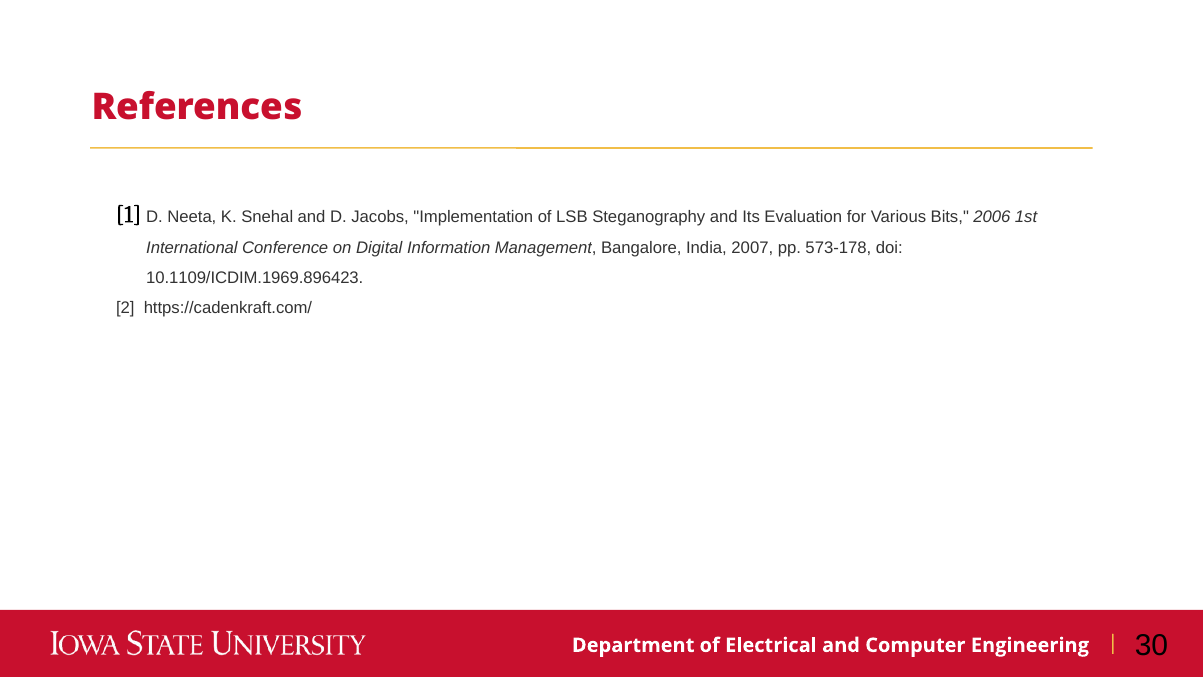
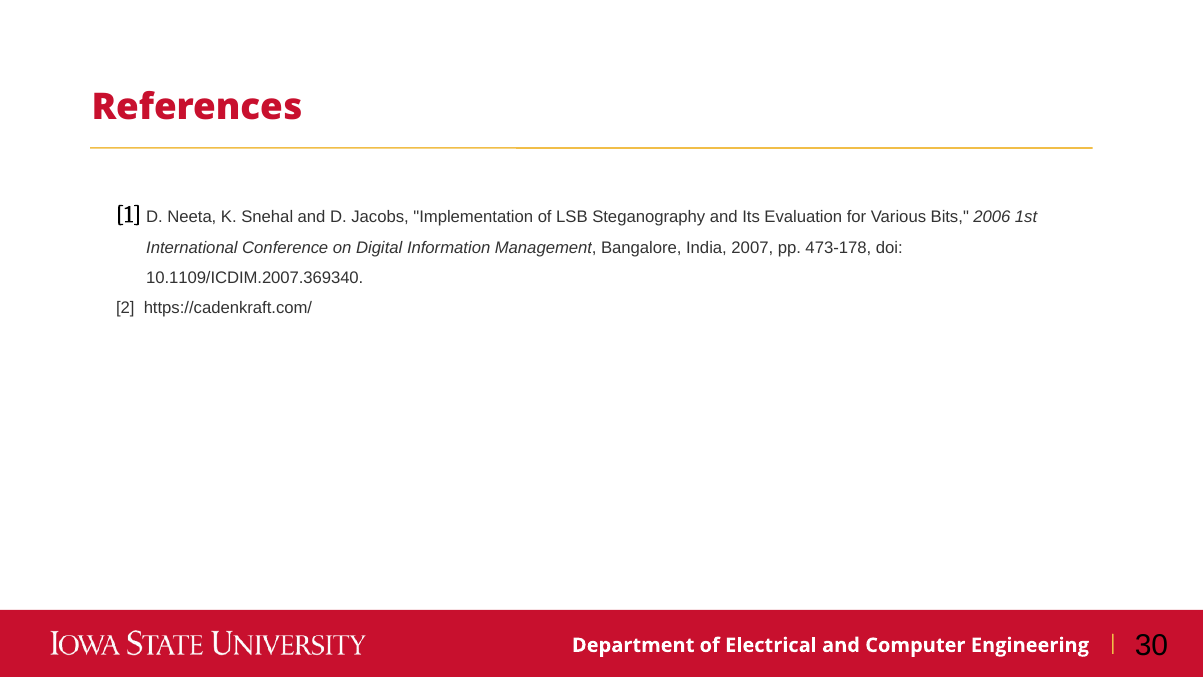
573-178: 573-178 -> 473-178 (838, 248)
10.1109/ICDIM.1969.896423: 10.1109/ICDIM.1969.896423 -> 10.1109/ICDIM.2007.369340 (255, 278)
